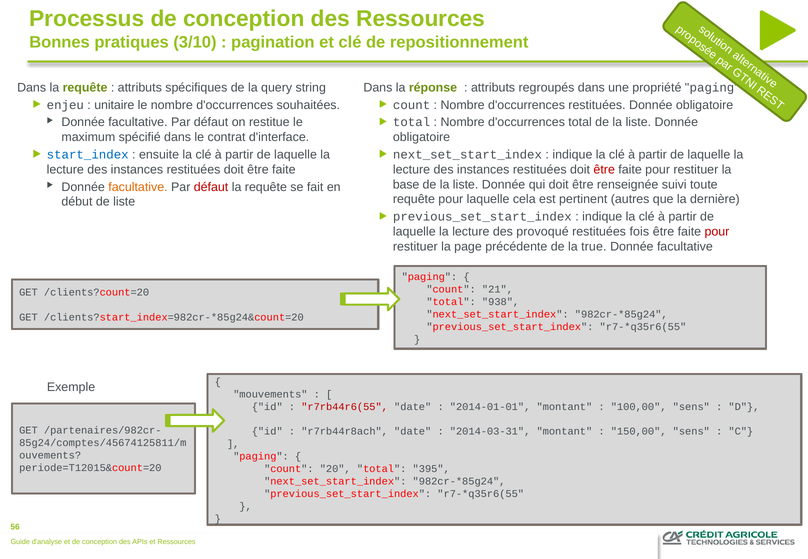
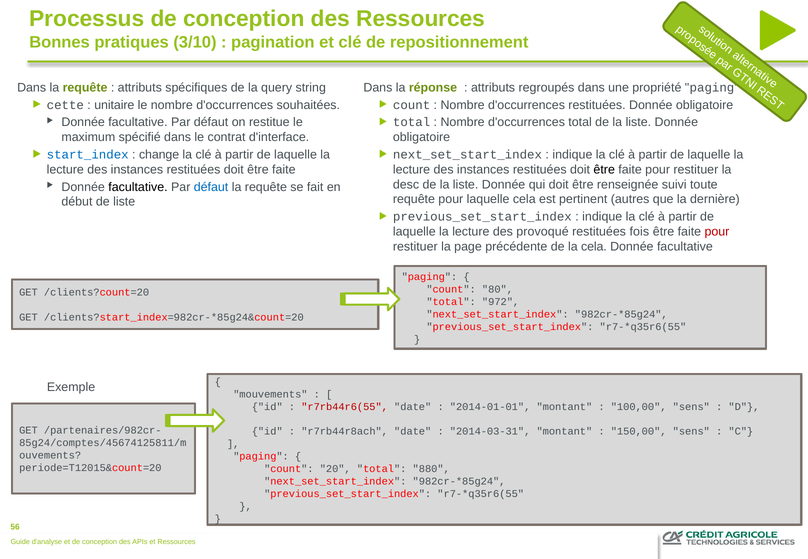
enjeu: enjeu -> cette (65, 105)
ensuite: ensuite -> change (159, 155)
être colour: red -> black (604, 170)
base: base -> desc (406, 185)
facultative colour: orange -> black (138, 187)
défaut colour: red -> blue (211, 187)
la true: true -> cela (594, 247)
21: 21 -> 80 (497, 290)
938: 938 -> 972 (501, 302)
395: 395 -> 880 (431, 469)
